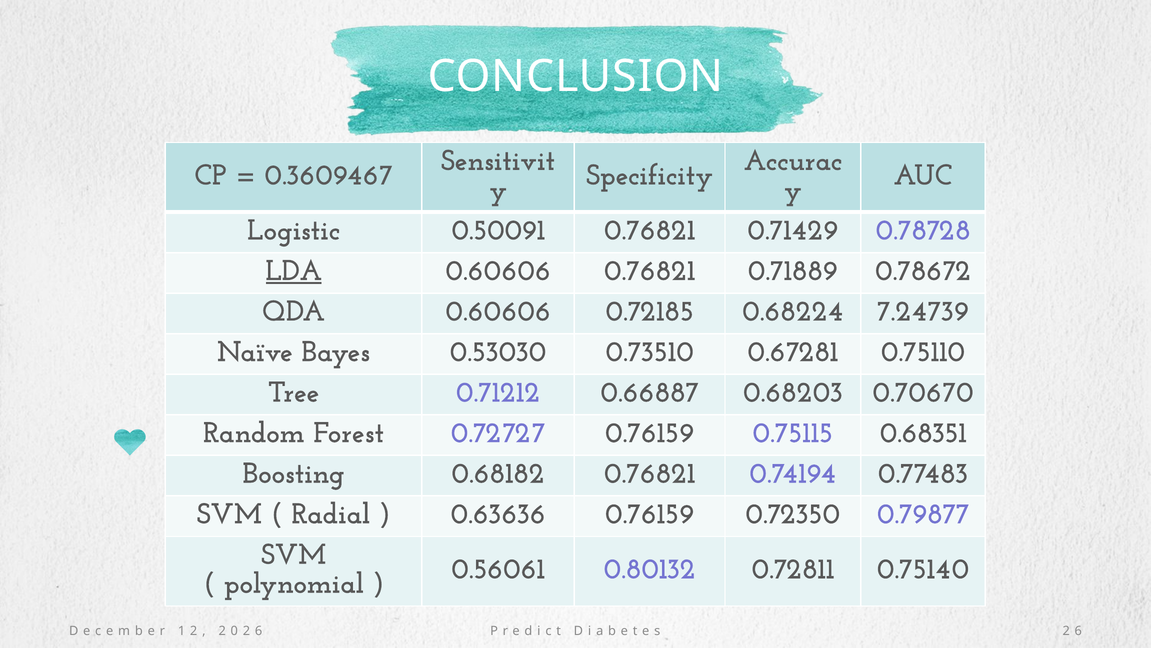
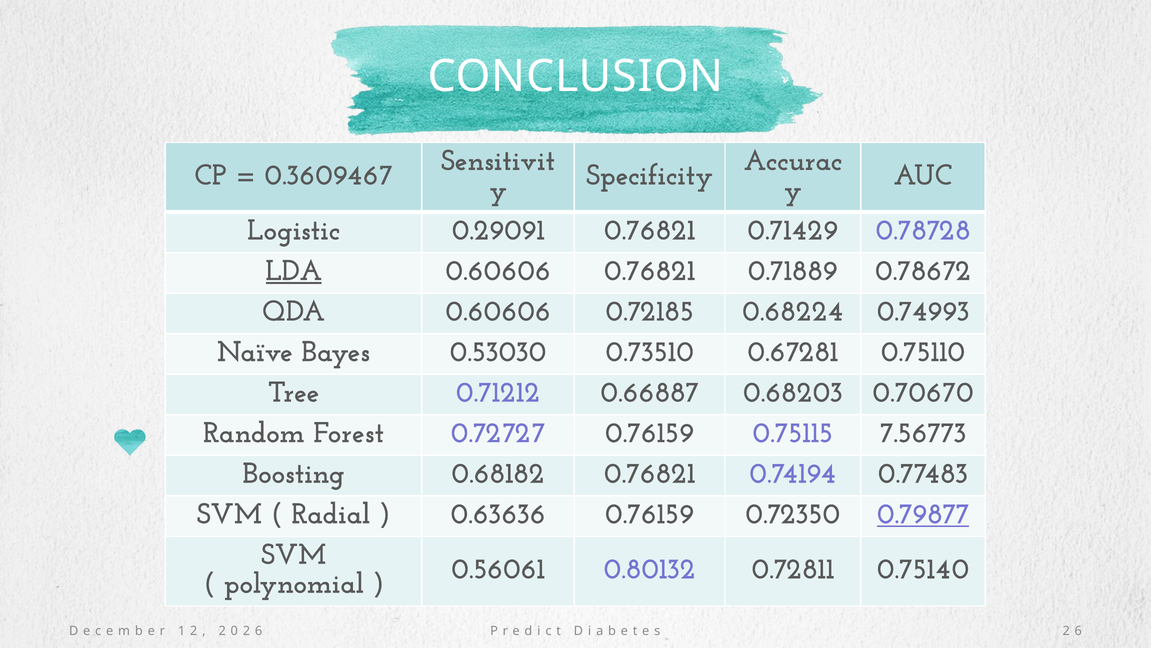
0.50091: 0.50091 -> 0.29091 (498, 230)
7.24739: 7.24739 -> 0.74993 (923, 311)
0.68351: 0.68351 -> 7.56773 (923, 432)
0.79877 underline: none -> present (923, 513)
